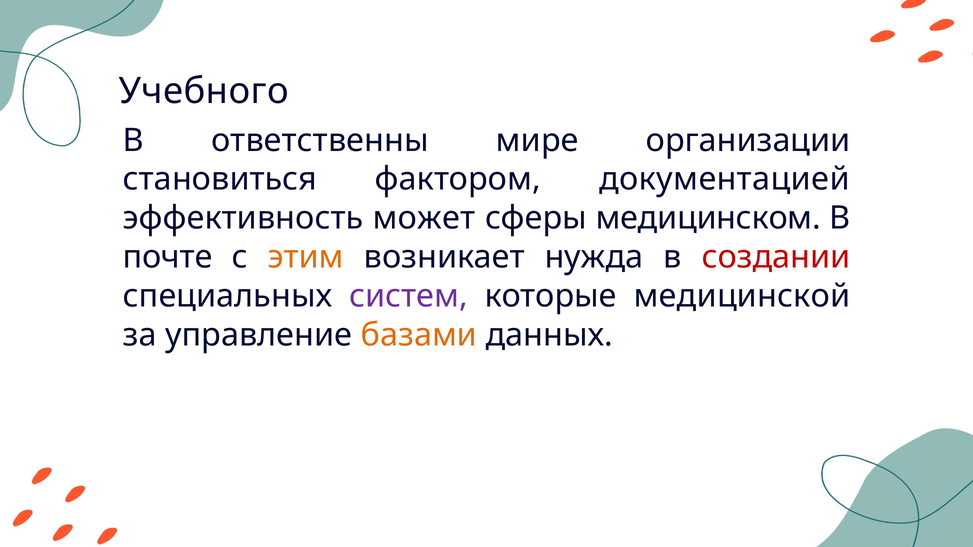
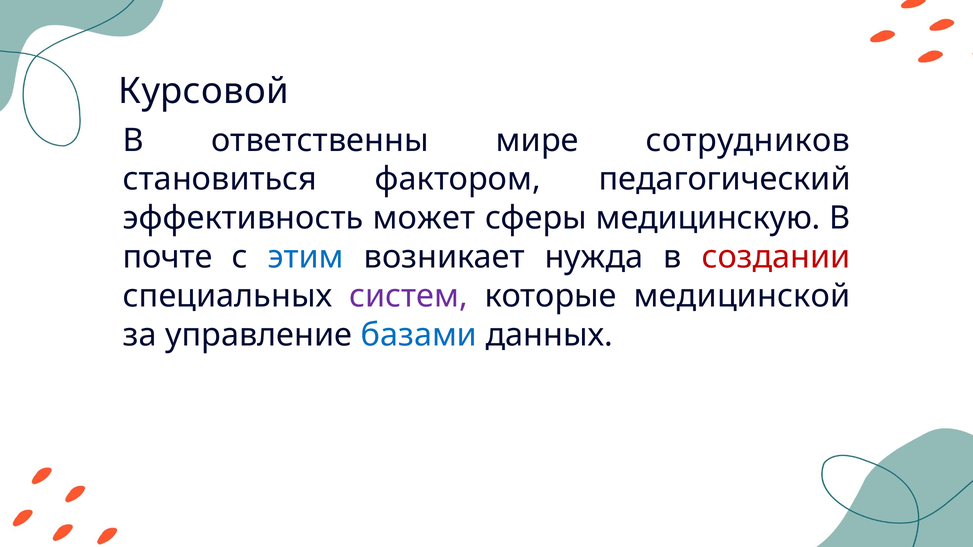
Учебного: Учебного -> Курсовой (204, 92)
организации: организации -> сотрудников (748, 140)
документацией: документацией -> педагогический (725, 179)
медицинском: медицинском -> медицинскую (708, 218)
этим colour: orange -> blue (306, 257)
базами colour: orange -> blue (419, 335)
